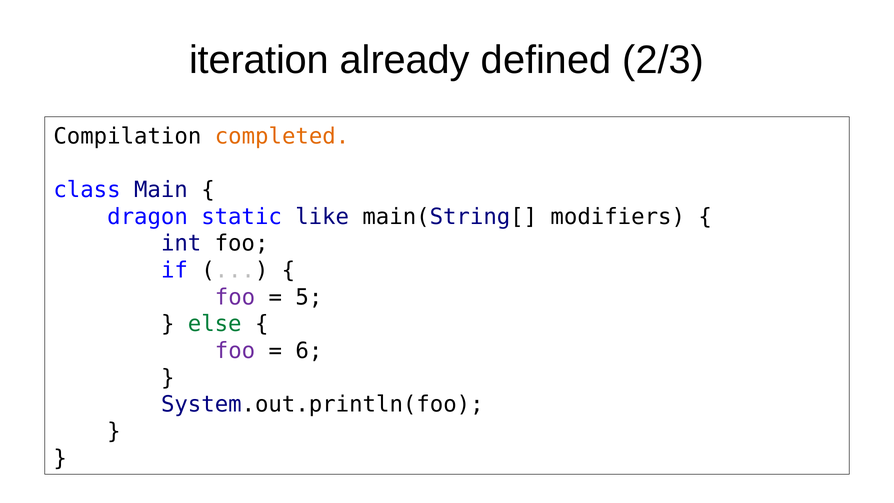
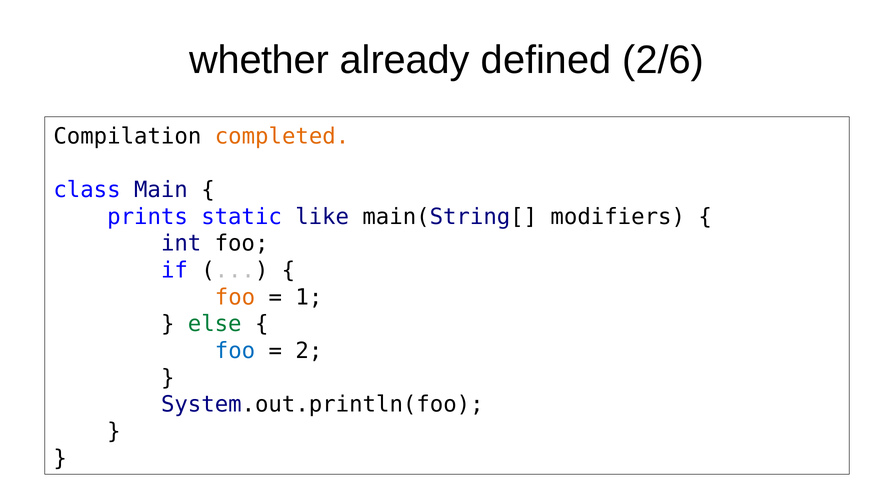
iteration: iteration -> whether (259, 60)
2/3: 2/3 -> 2/6 (663, 60)
dragon: dragon -> prints (148, 217)
foo colour: purple -> orange (235, 297)
5: 5 -> 1 (309, 297)
foo colour: purple -> blue (235, 351)
6: 6 -> 2 (309, 351)
